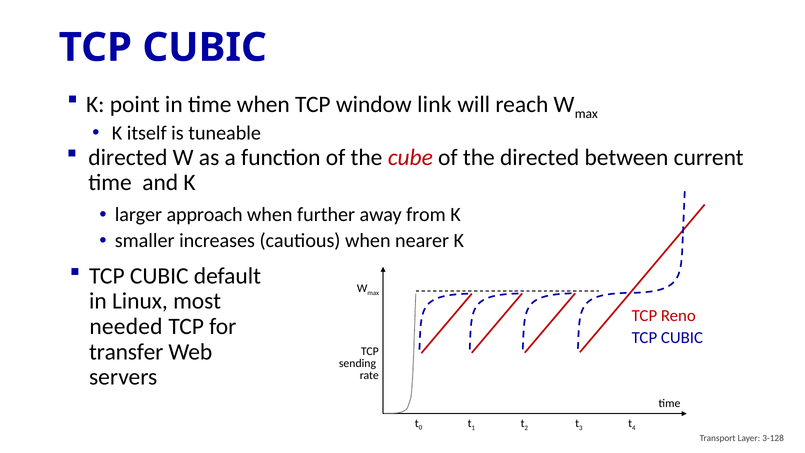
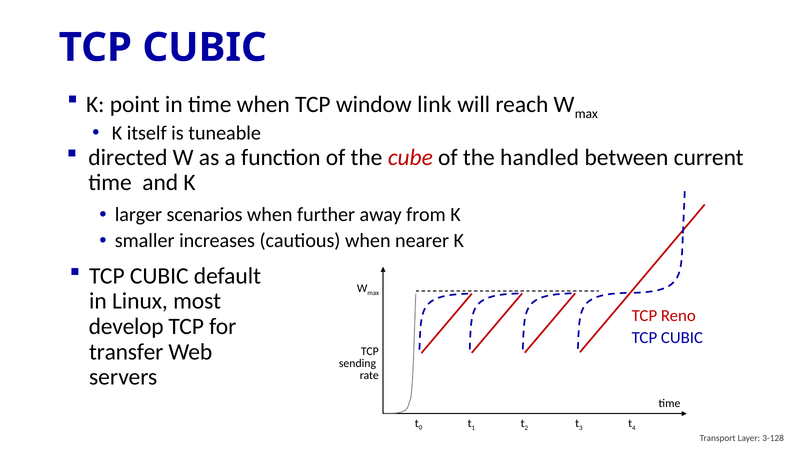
the directed: directed -> handled (540, 157)
approach: approach -> scenarios (205, 215)
needed: needed -> develop (126, 326)
